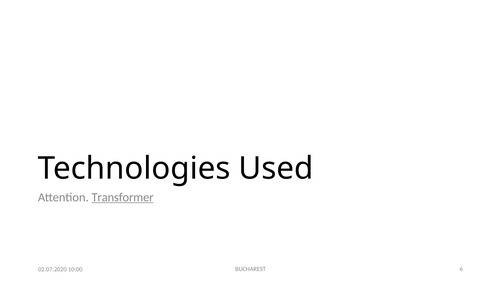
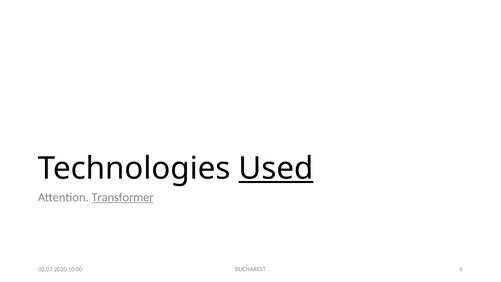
Used underline: none -> present (276, 168)
